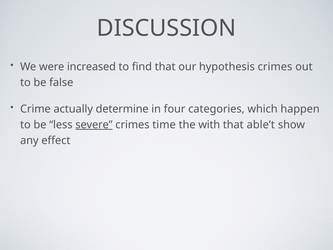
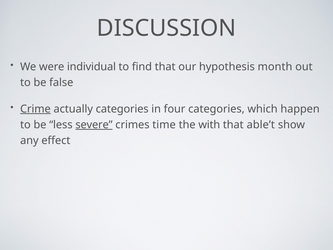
increased: increased -> individual (91, 67)
hypothesis crimes: crimes -> month (275, 67)
Crime underline: none -> present (35, 109)
actually determine: determine -> categories (122, 109)
